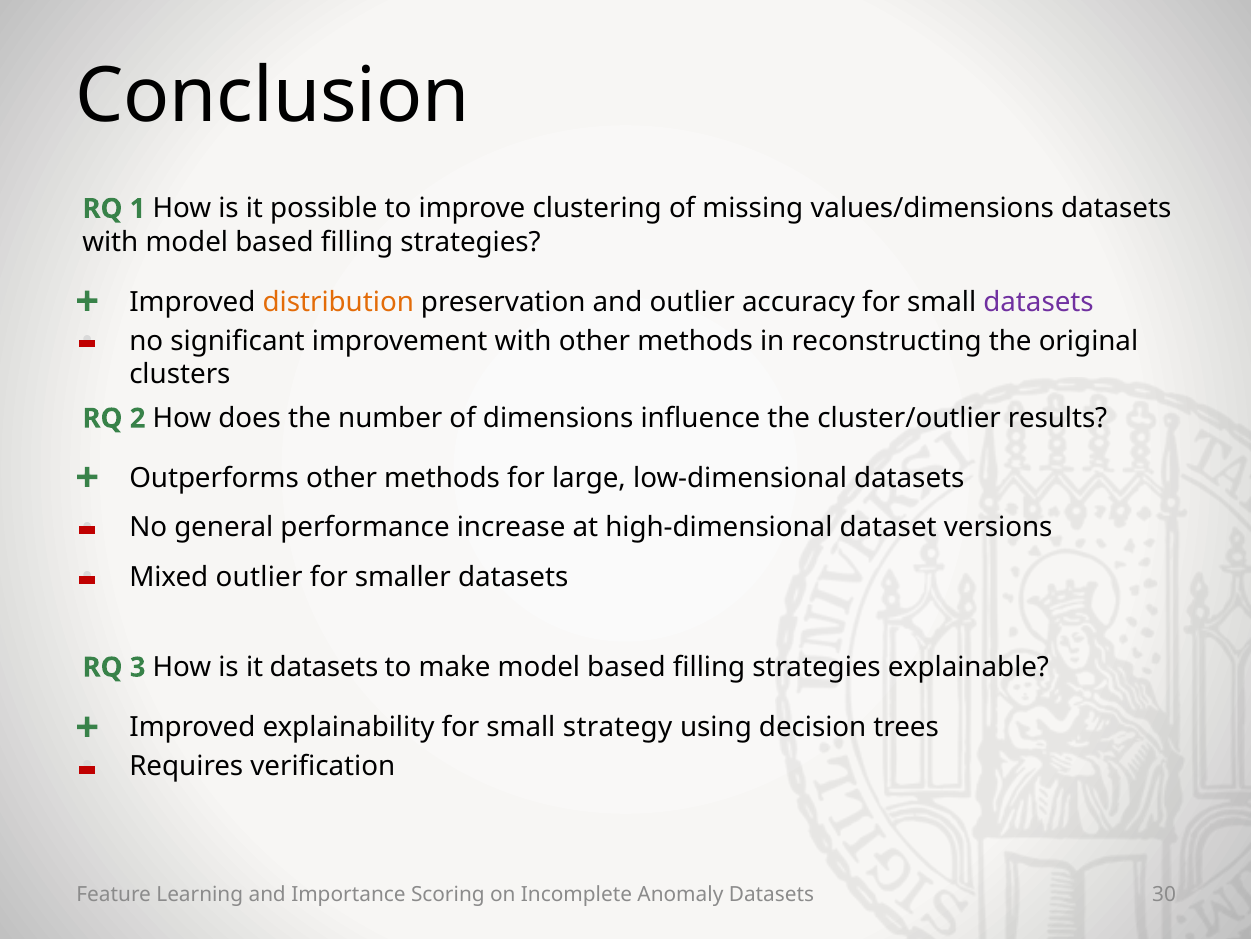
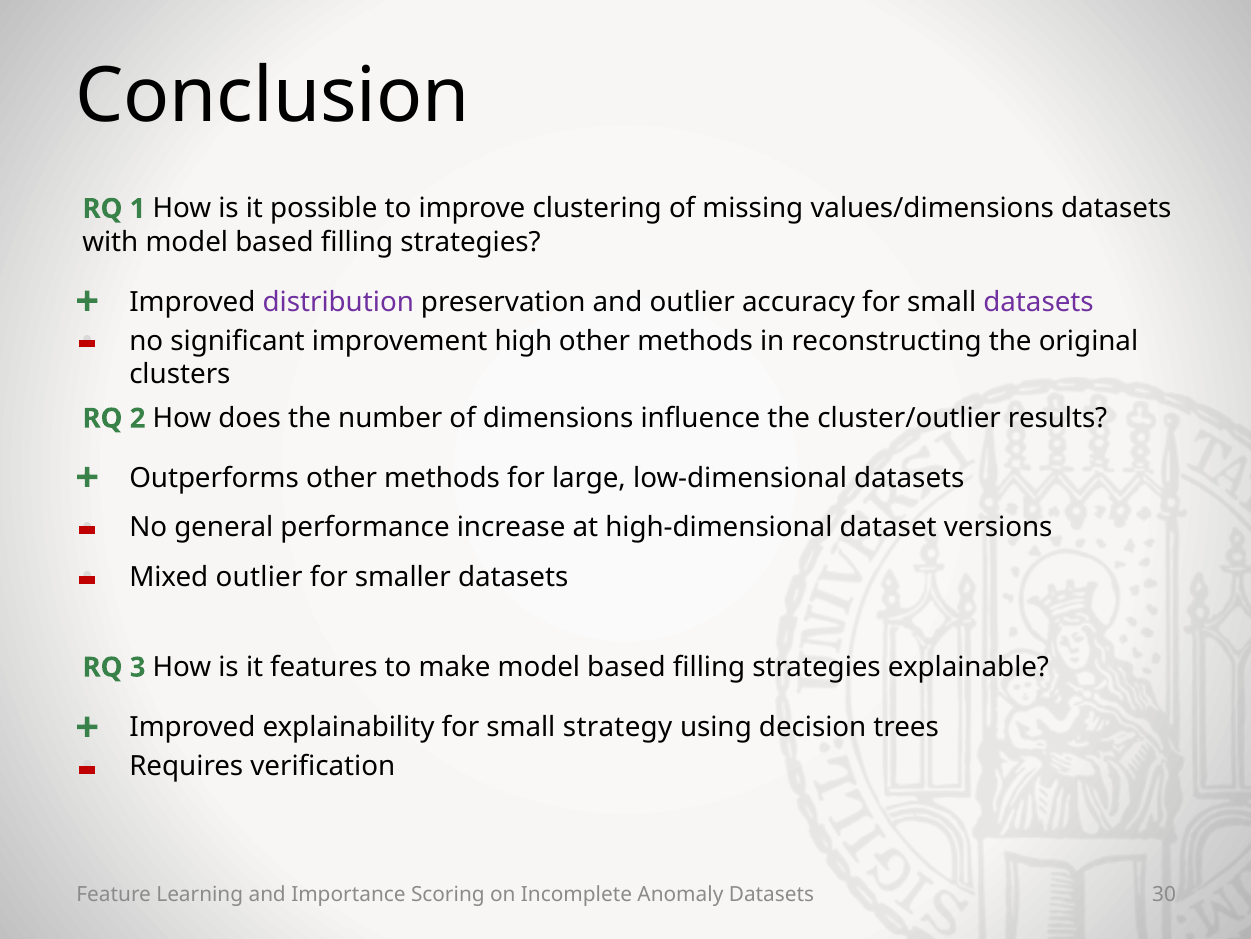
distribution colour: orange -> purple (338, 302)
improvement with: with -> high (523, 341)
it datasets: datasets -> features (324, 667)
